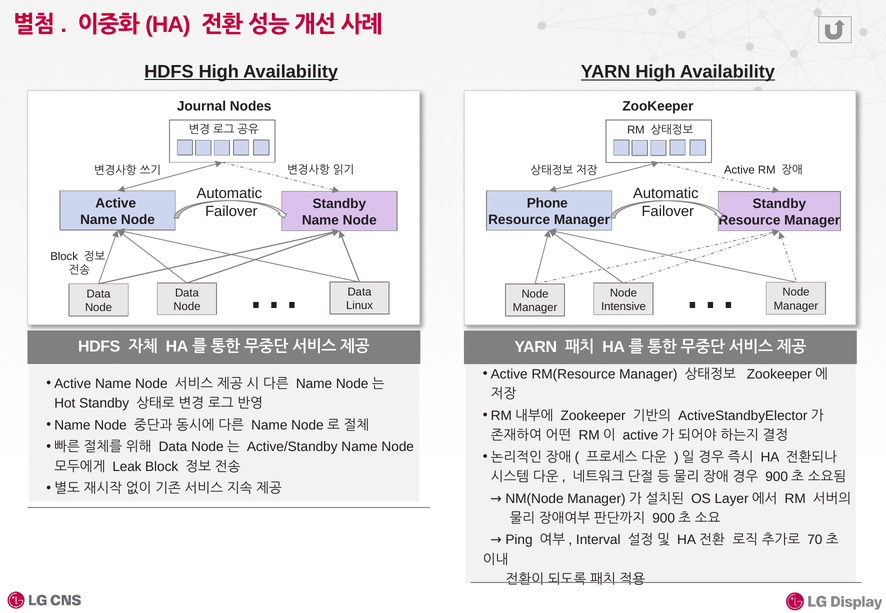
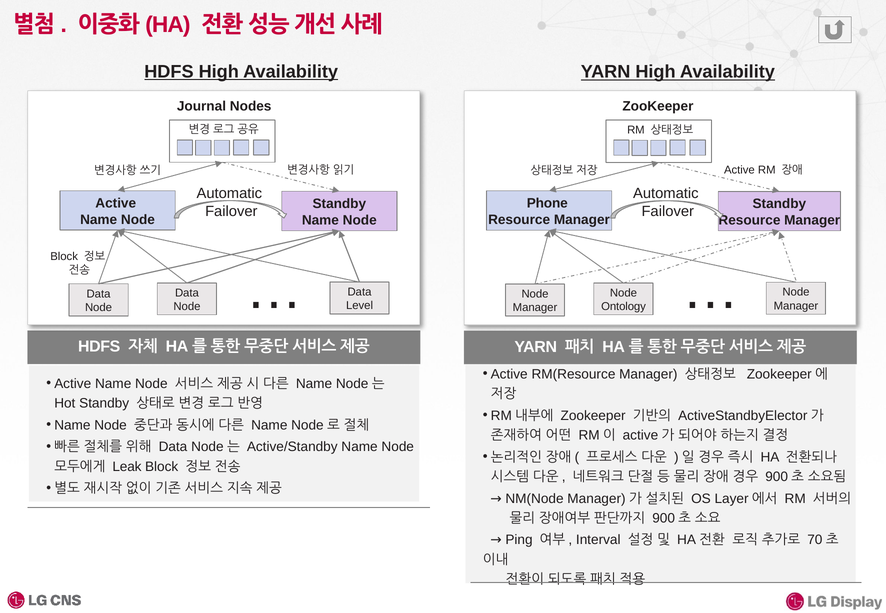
Linux: Linux -> Level (360, 306)
Intensive: Intensive -> Ontology (624, 307)
